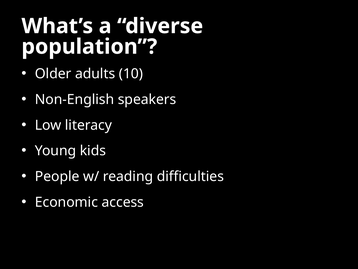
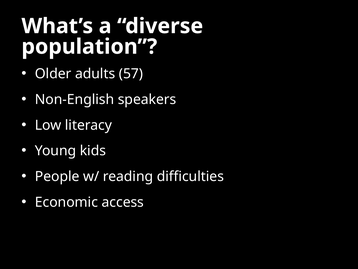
10: 10 -> 57 (131, 74)
